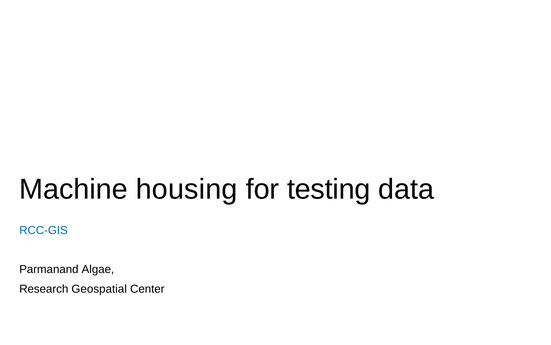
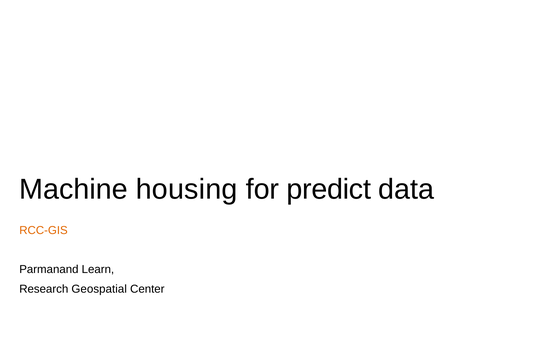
testing: testing -> predict (329, 189)
RCC-GIS colour: blue -> orange (43, 230)
Algae: Algae -> Learn (98, 269)
